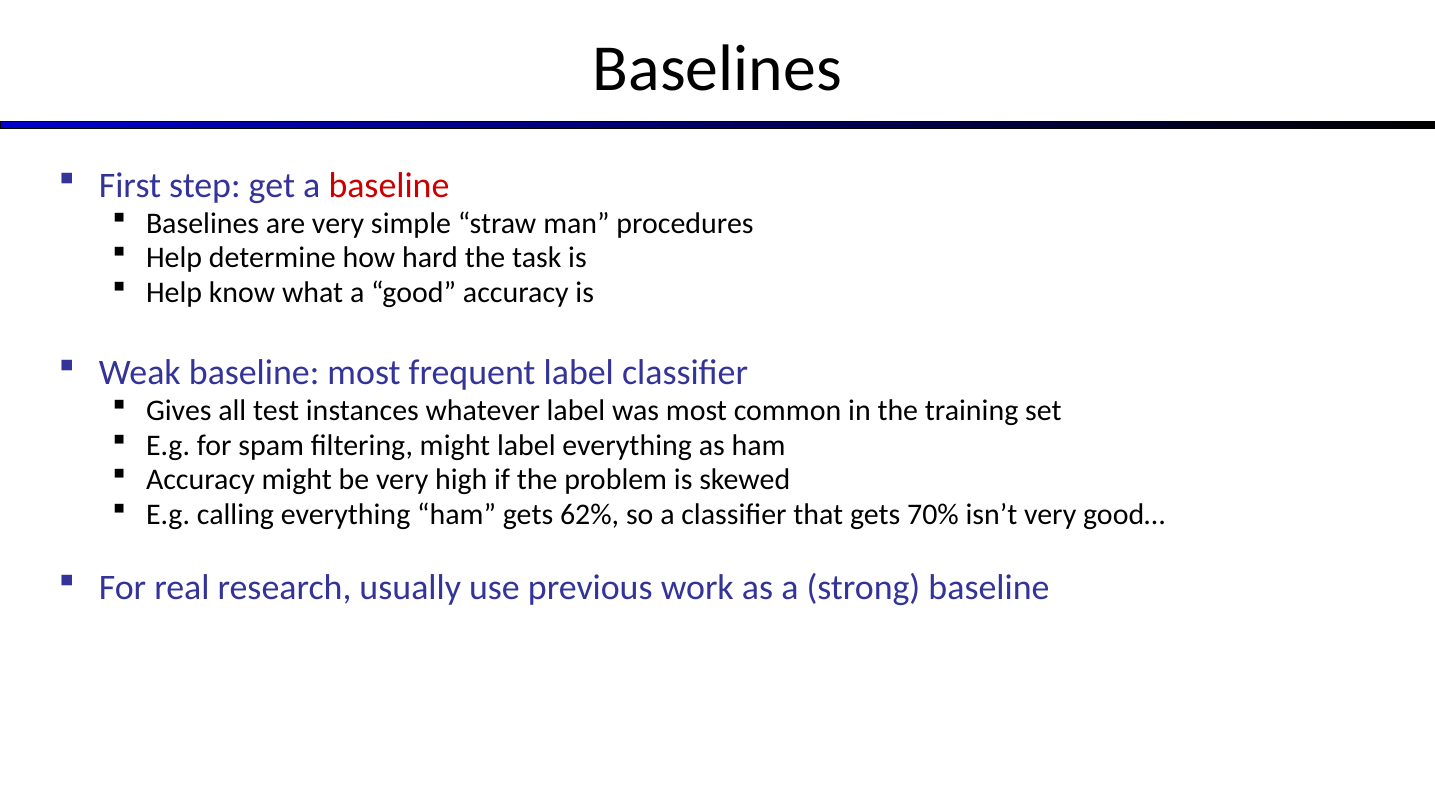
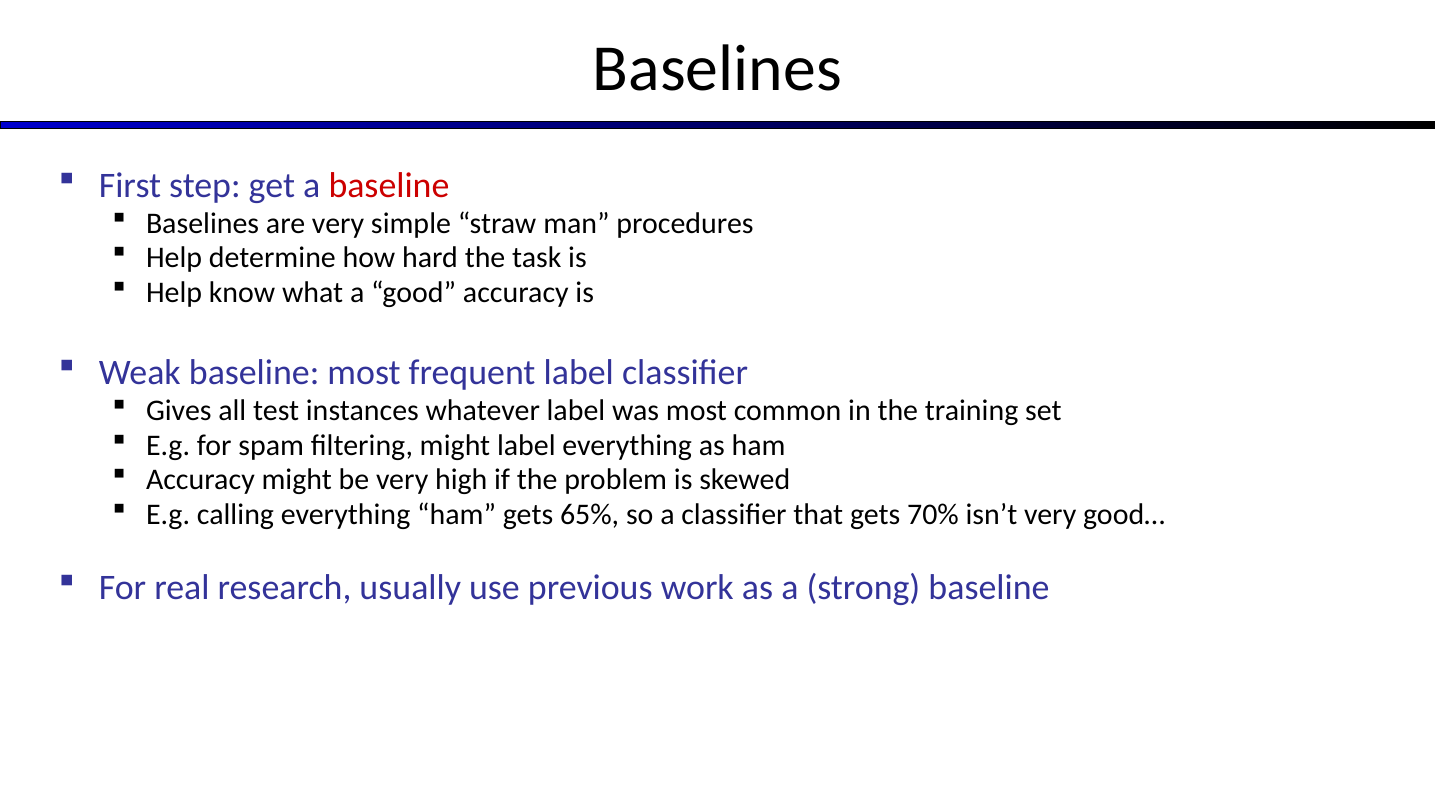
62%: 62% -> 65% (590, 515)
